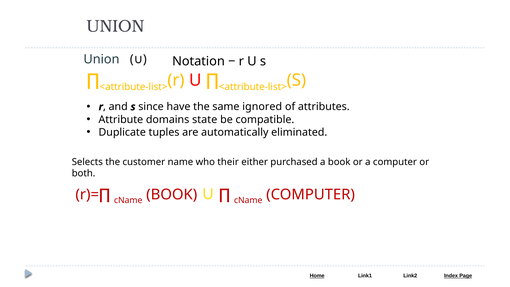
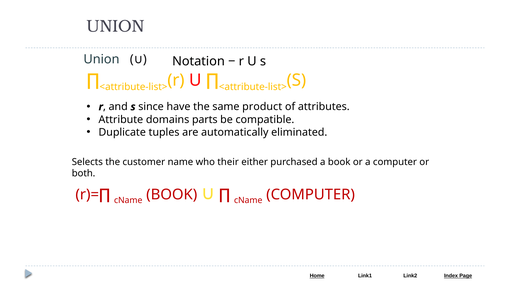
ignored: ignored -> product (262, 107)
state: state -> parts (205, 120)
